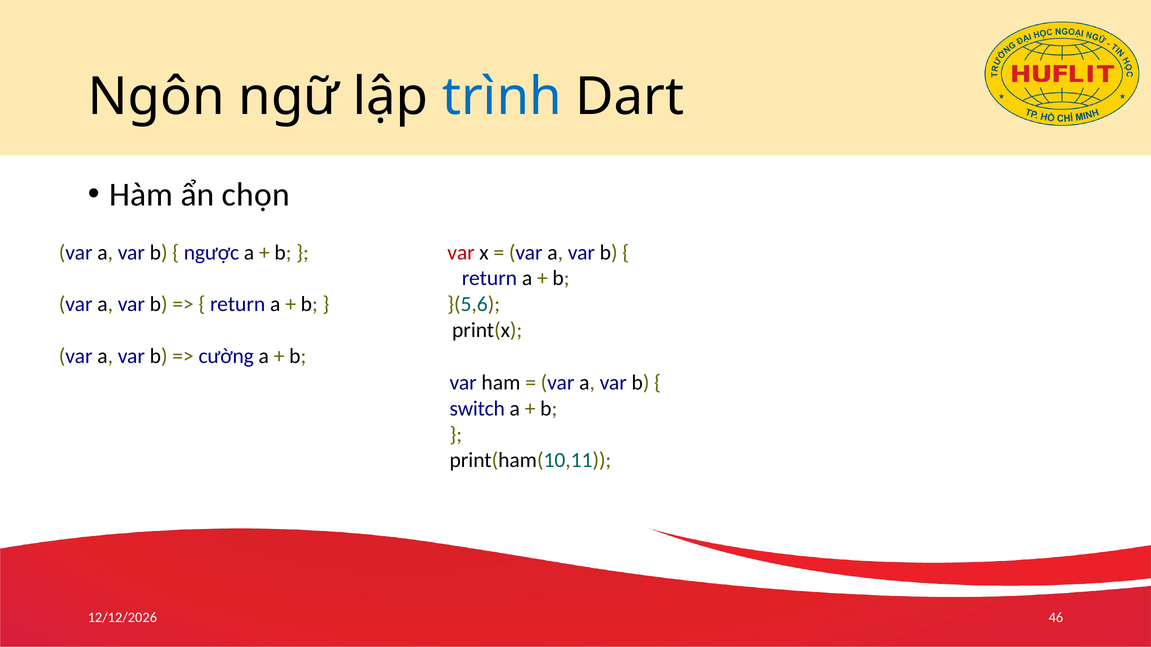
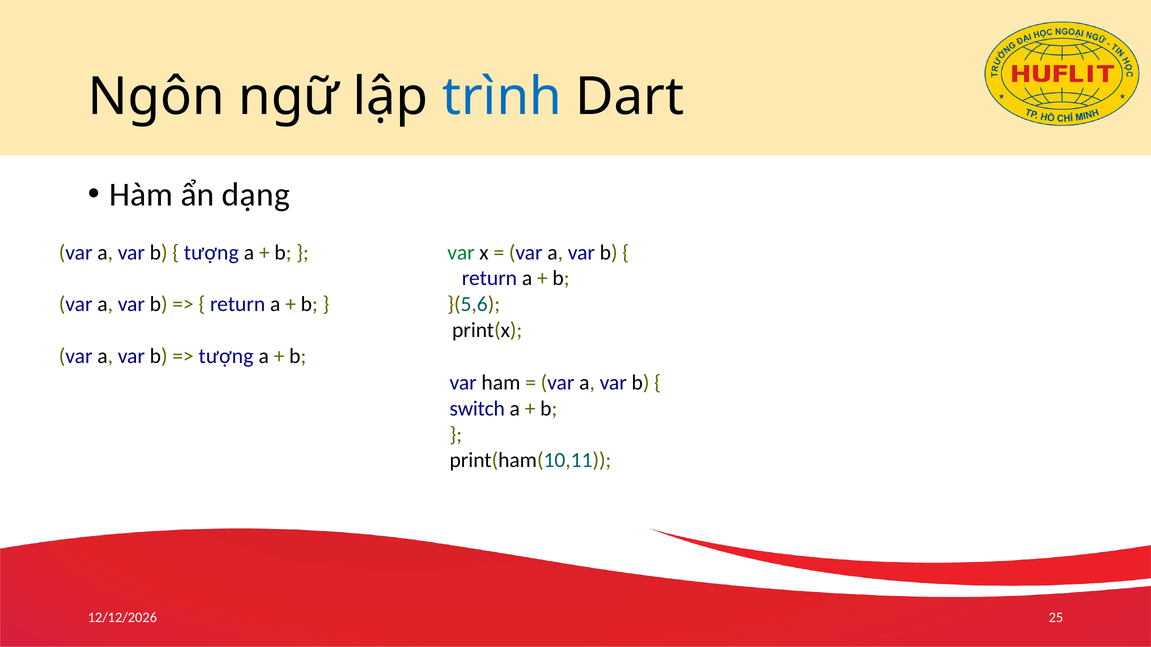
chọn: chọn -> dạng (256, 195)
ngược: ngược -> tượng (211, 253)
var colour: red -> green (461, 253)
cường: cường -> tượng (226, 356)
46: 46 -> 25 (1056, 618)
